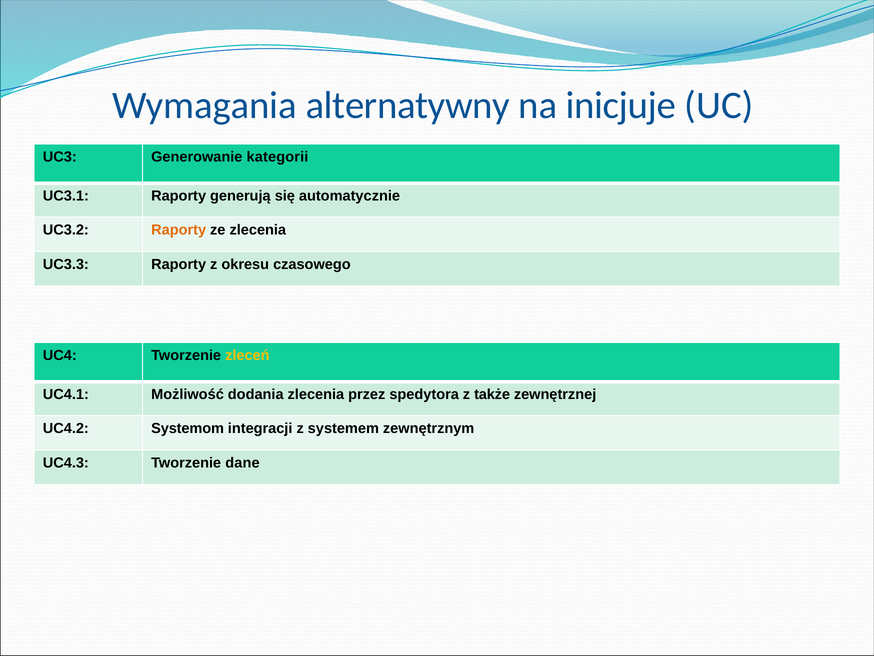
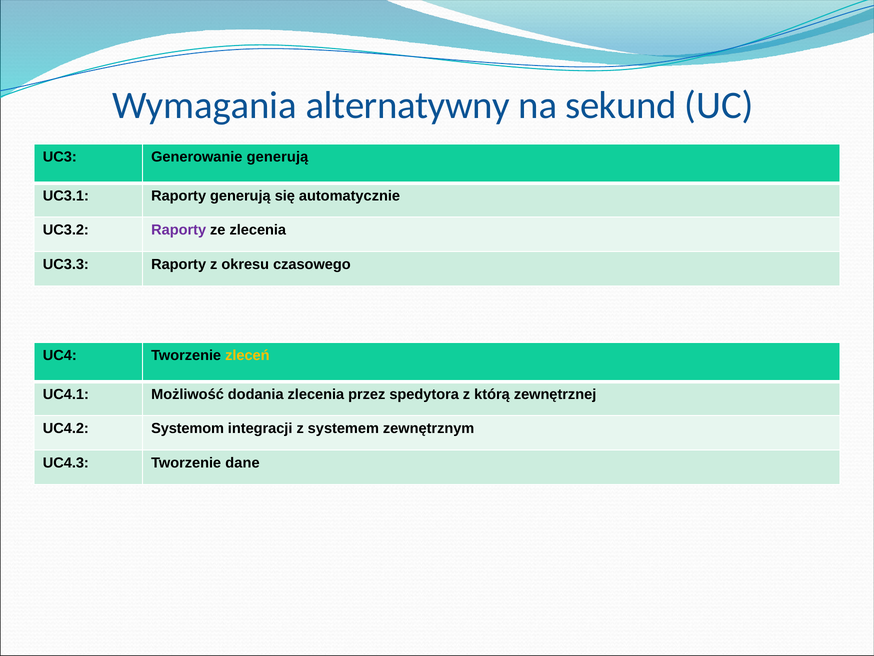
inicjuje: inicjuje -> sekund (621, 105)
Generowanie kategorii: kategorii -> generują (277, 157)
Raporty colour: orange -> purple (179, 230)
także: także -> którą (492, 394)
